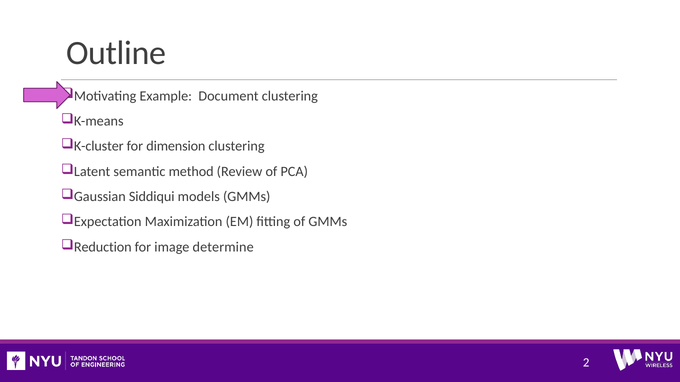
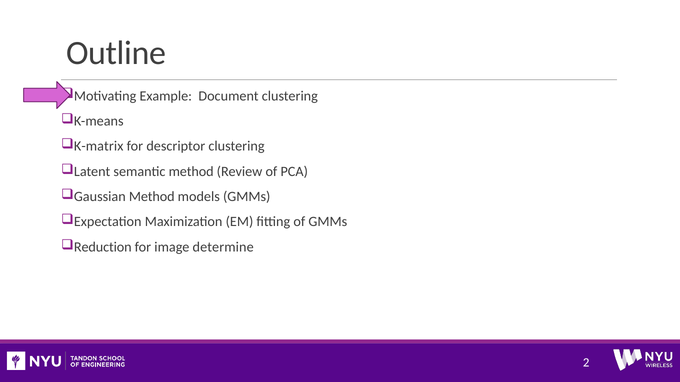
K-cluster: K-cluster -> K-matrix (99, 146)
dimension: dimension -> descriptor (176, 146)
Gaussian Siddiqui: Siddiqui -> Method (152, 197)
